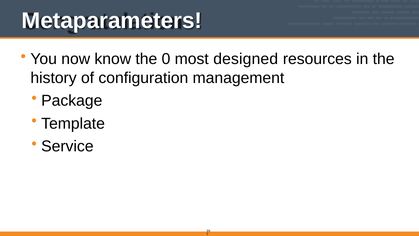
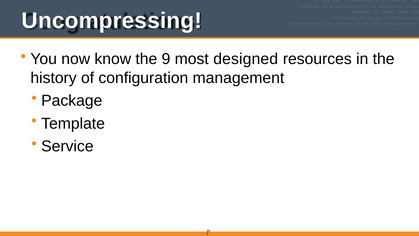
Metaparameters: Metaparameters -> Uncompressing (112, 21)
0: 0 -> 9 (166, 59)
